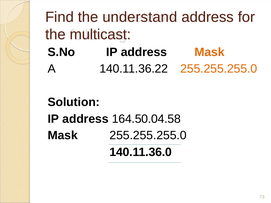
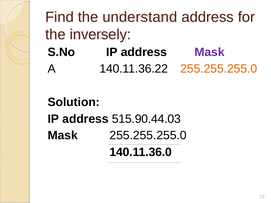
multicast: multicast -> inversely (100, 35)
Mask colour: orange -> purple (210, 52)
164.50.04.58: 164.50.04.58 -> 515.90.44.03 (146, 119)
